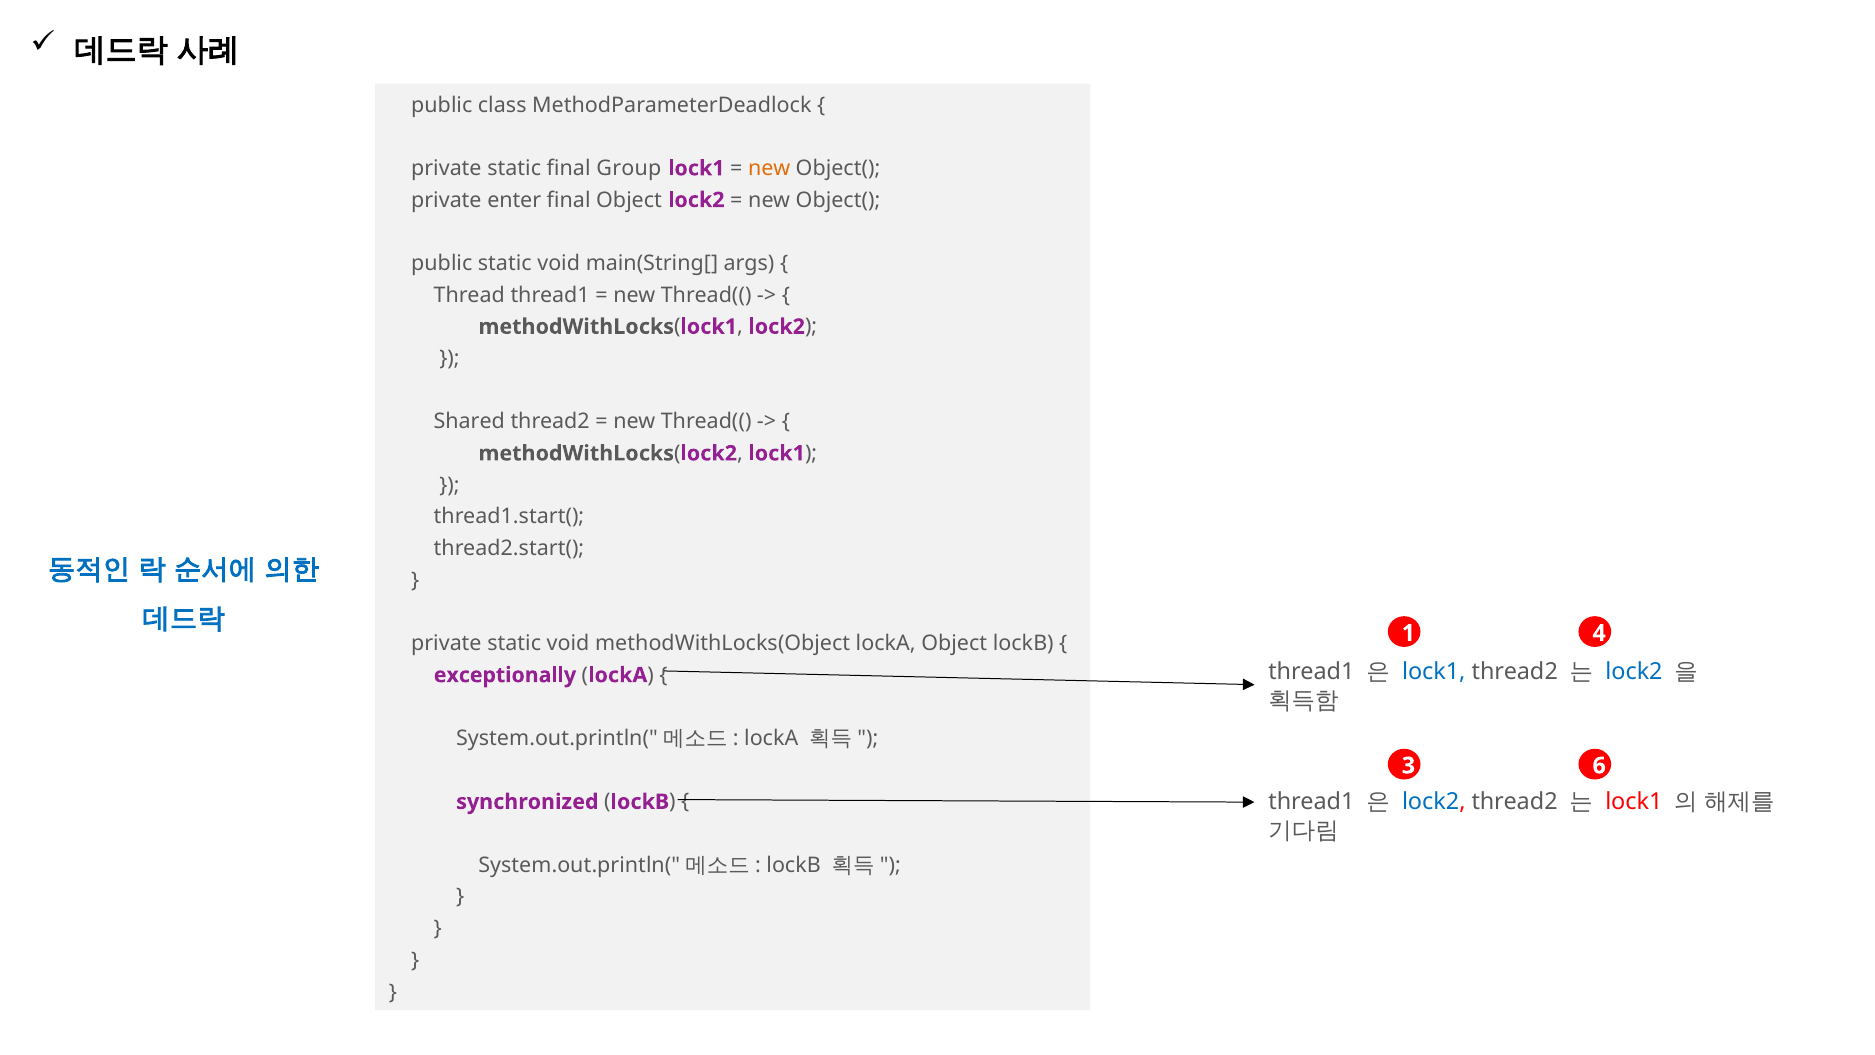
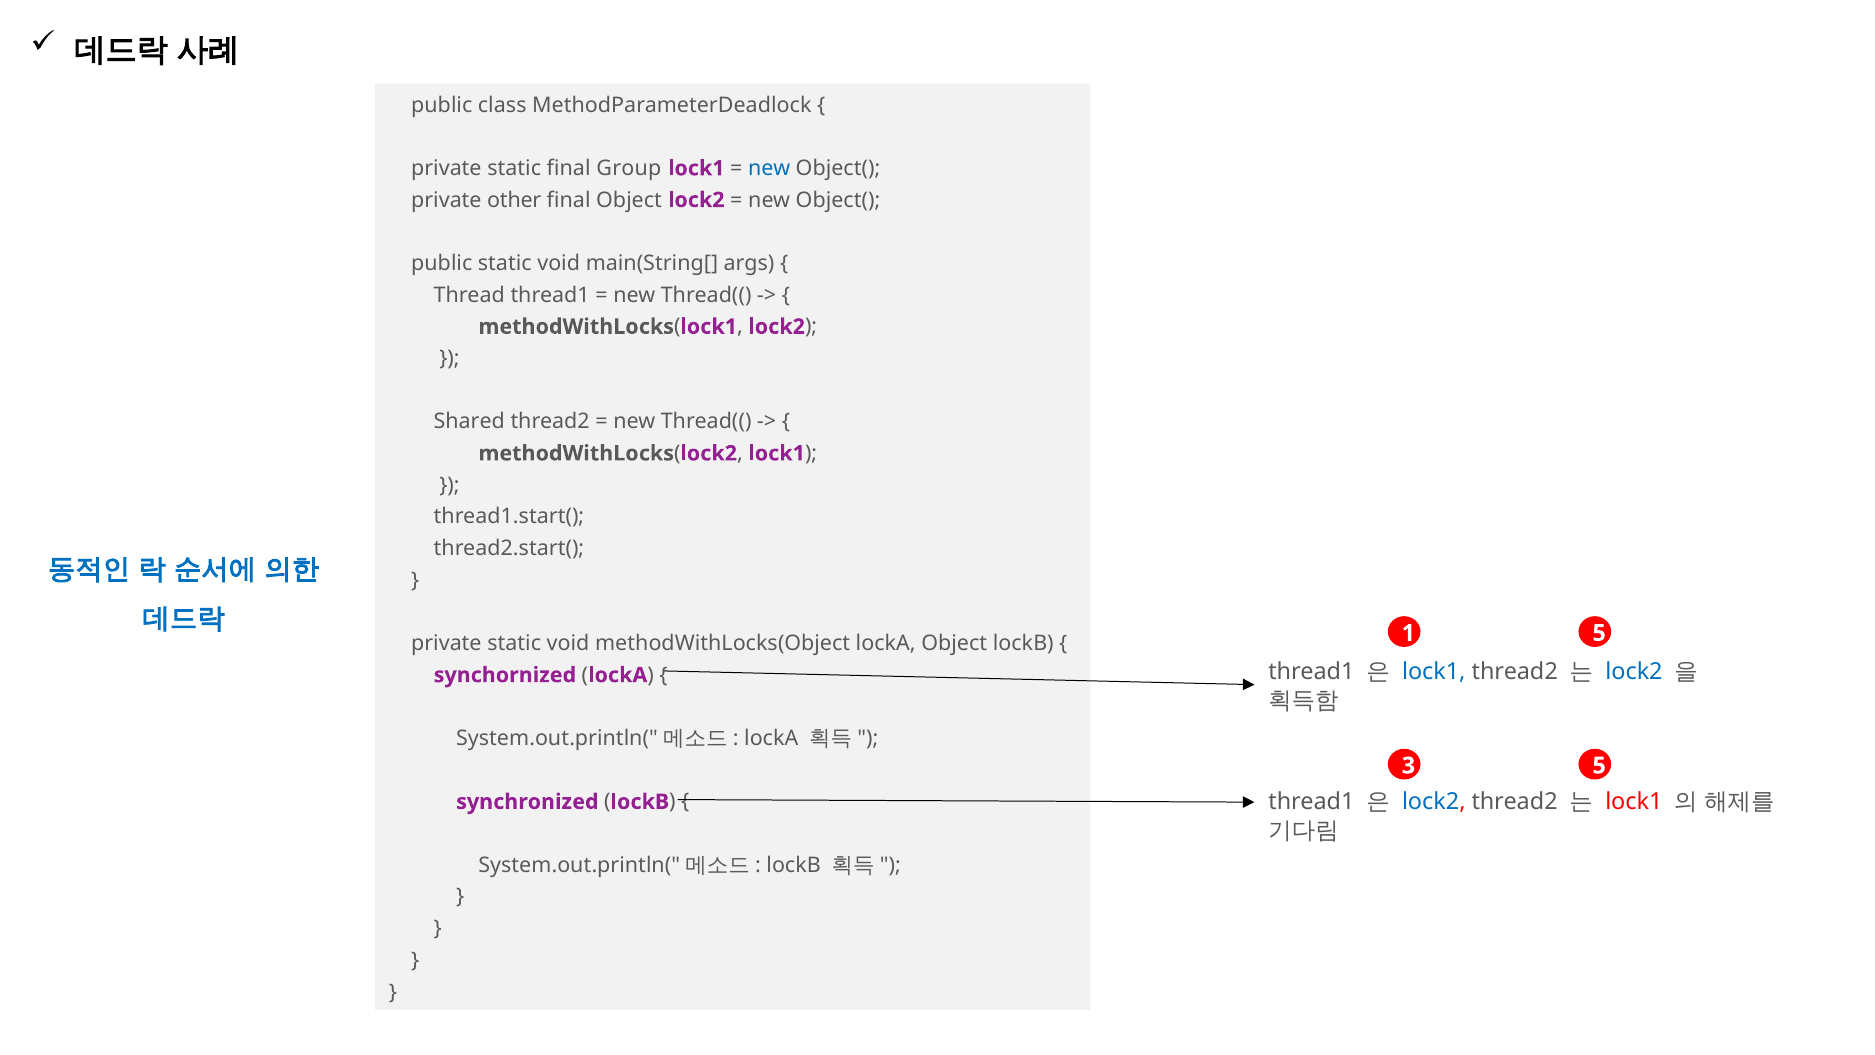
new colour: orange -> blue (769, 168)
enter: enter -> other (514, 200)
1 4: 4 -> 5 (1599, 633)
exceptionally: exceptionally -> synchornized (505, 675)
3 6: 6 -> 5 (1599, 765)
